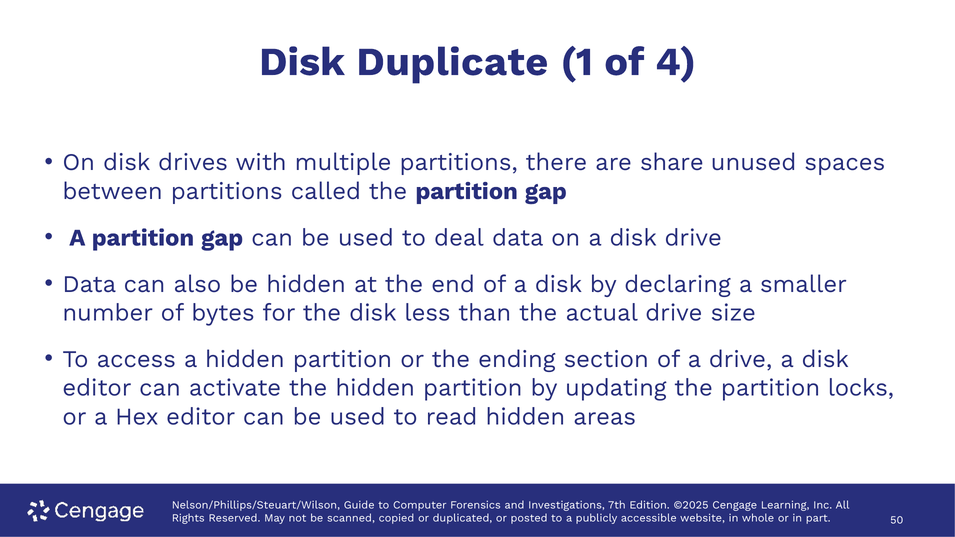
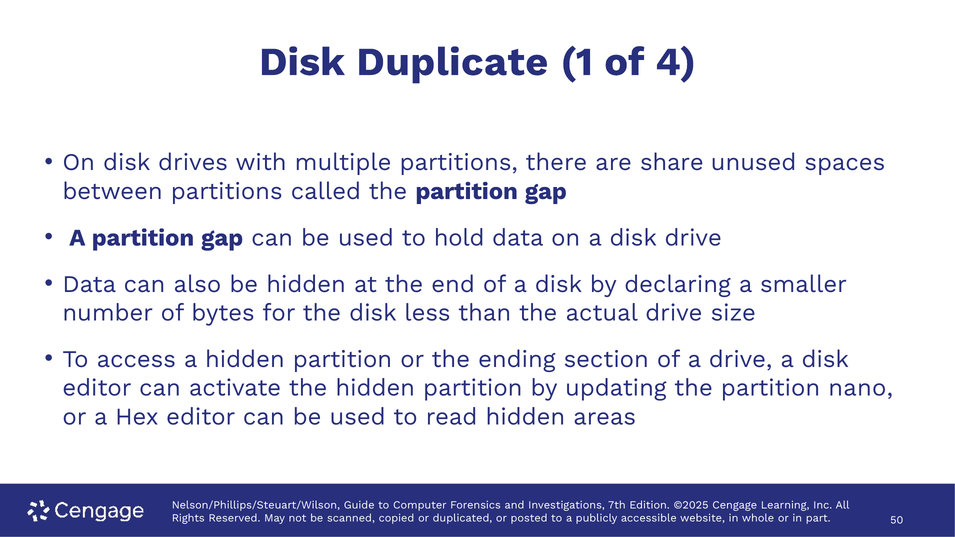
deal: deal -> hold (459, 238)
locks: locks -> nano (861, 388)
